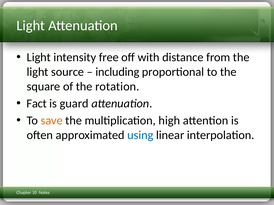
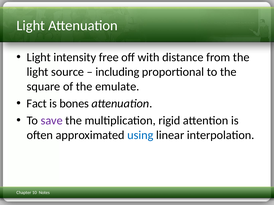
rotation: rotation -> emulate (117, 87)
guard: guard -> bones (74, 104)
save colour: orange -> purple (52, 121)
high: high -> rigid (169, 121)
